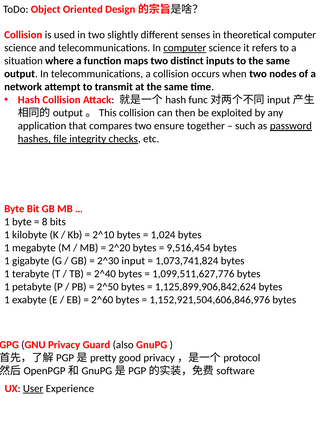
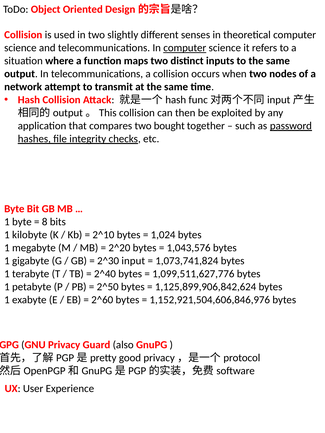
ensure: ensure -> bought (169, 126)
9,516,454: 9,516,454 -> 1,043,576 (189, 248)
User underline: present -> none (33, 389)
